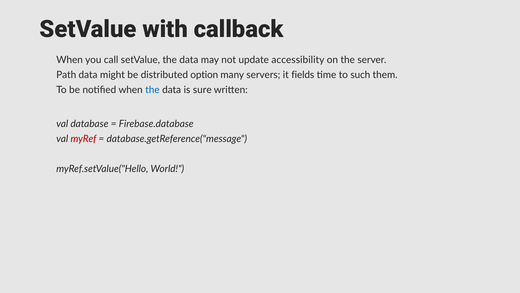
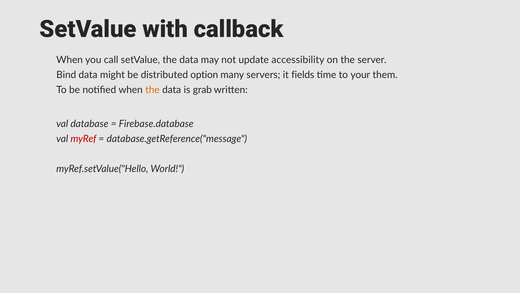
Path: Path -> Bind (66, 75)
such: such -> your (360, 75)
the colour: blue -> orange (152, 90)
sure: sure -> grab (202, 90)
